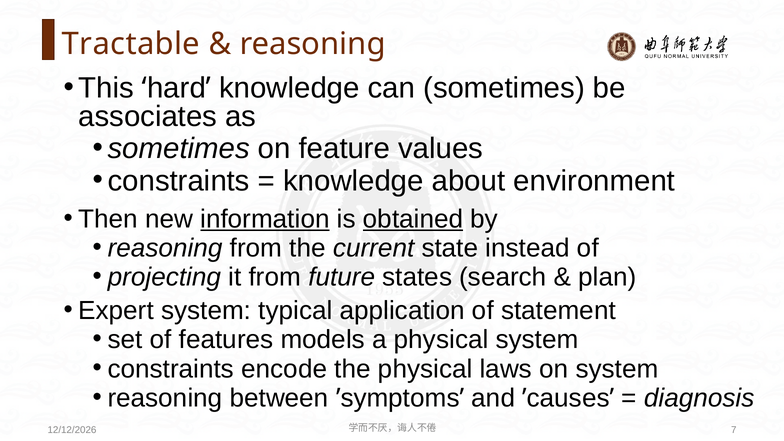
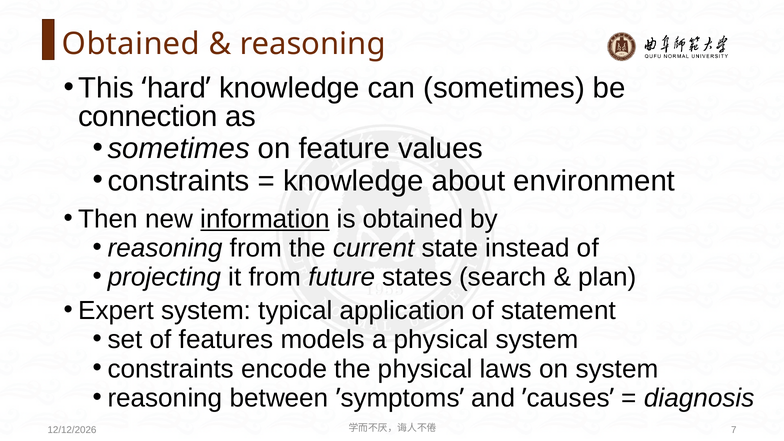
Tractable: Tractable -> Obtained (131, 44)
associates: associates -> connection (148, 116)
obtained underline: present -> none (413, 219)
